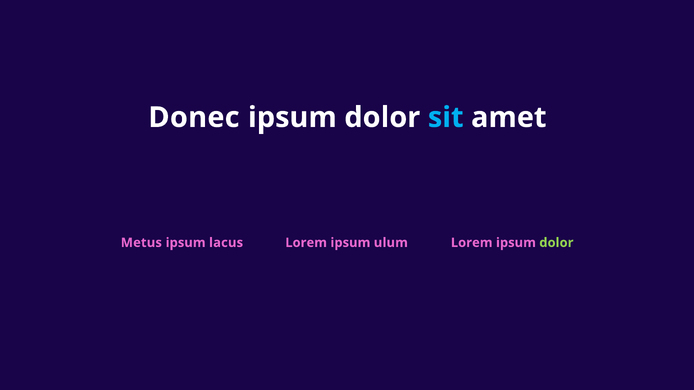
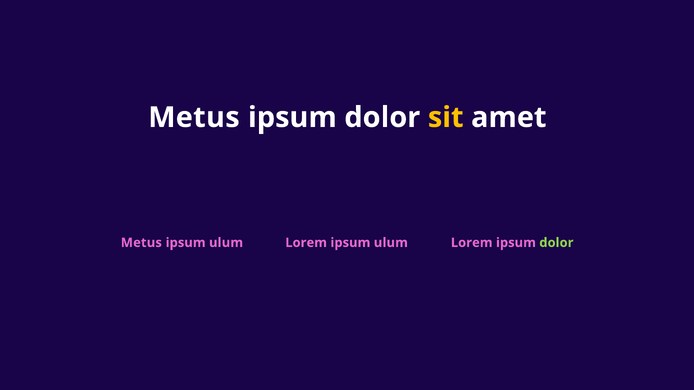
Donec: Donec -> Metus (194, 118)
sit colour: light blue -> yellow (446, 118)
lacus: lacus -> ulum (226, 243)
